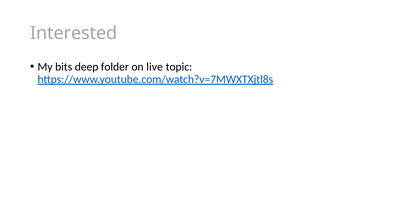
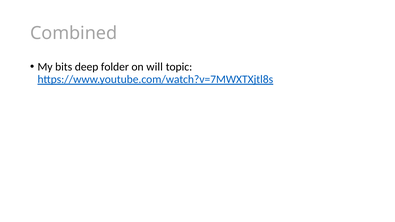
Interested: Interested -> Combined (74, 33)
live: live -> will (155, 67)
